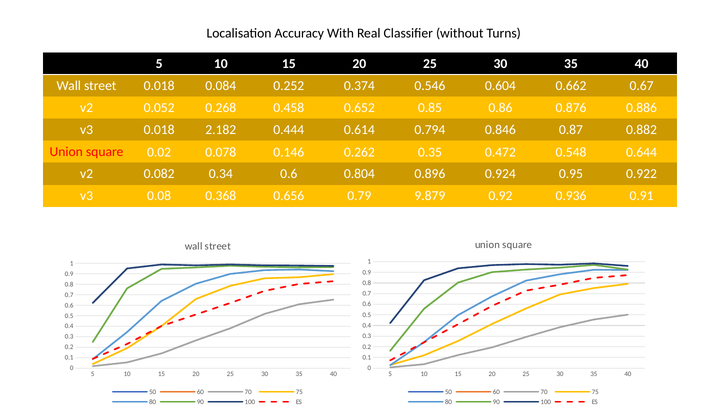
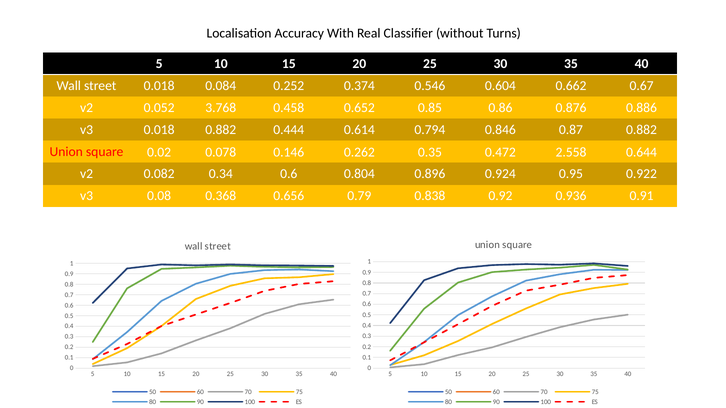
0.268: 0.268 -> 3.768 (221, 108)
0.018 2.182: 2.182 -> 0.882 (221, 130)
0.548: 0.548 -> 2.558 (571, 152)
9.879: 9.879 -> 0.838 (430, 196)
